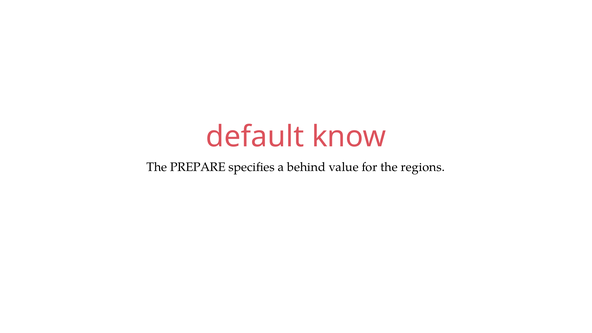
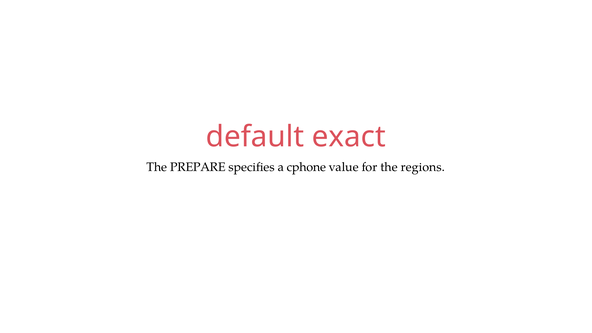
know: know -> exact (349, 137)
behind: behind -> cphone (307, 167)
